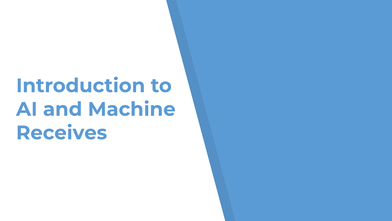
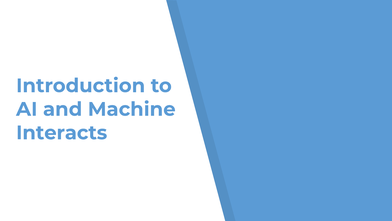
Receives: Receives -> Interacts (62, 133)
